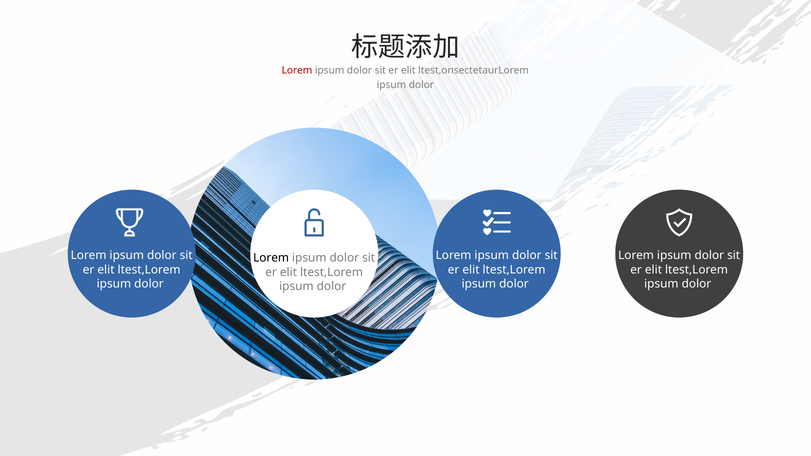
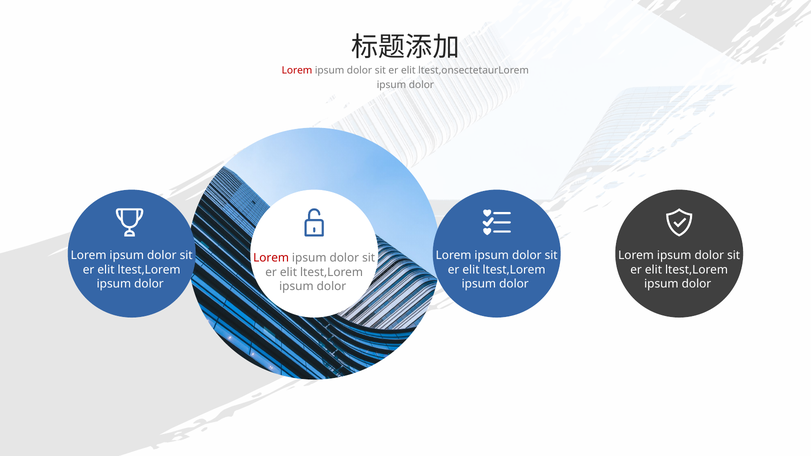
Lorem colour: black -> red (271, 258)
